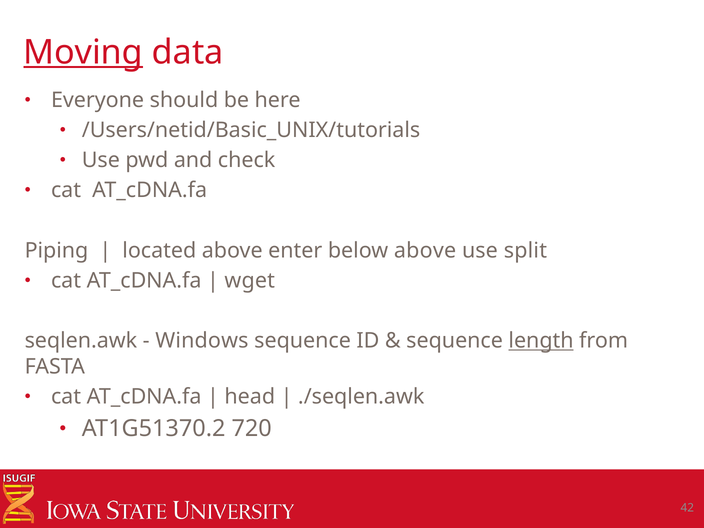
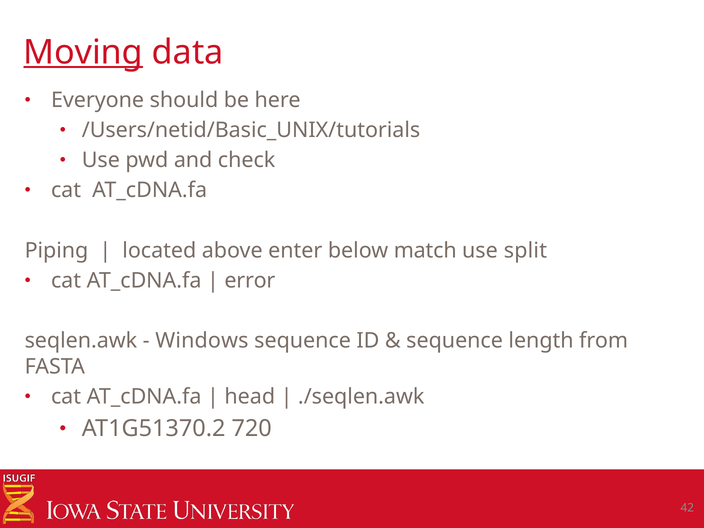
below above: above -> match (425, 251)
wget: wget -> error (250, 281)
length underline: present -> none (541, 341)
